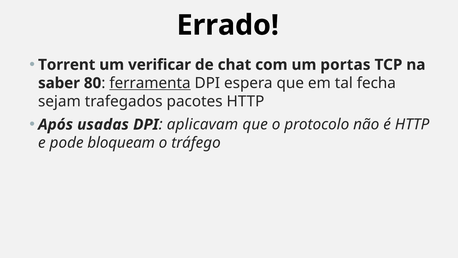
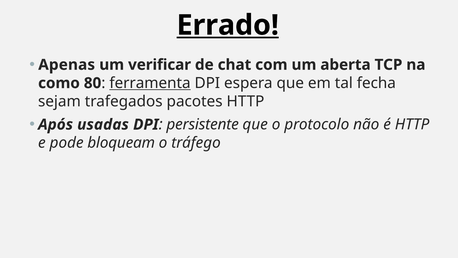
Errado underline: none -> present (228, 25)
Torrent: Torrent -> Apenas (67, 65)
portas: portas -> aberta (345, 65)
saber: saber -> como (59, 83)
aplicavam: aplicavam -> persistente (203, 124)
